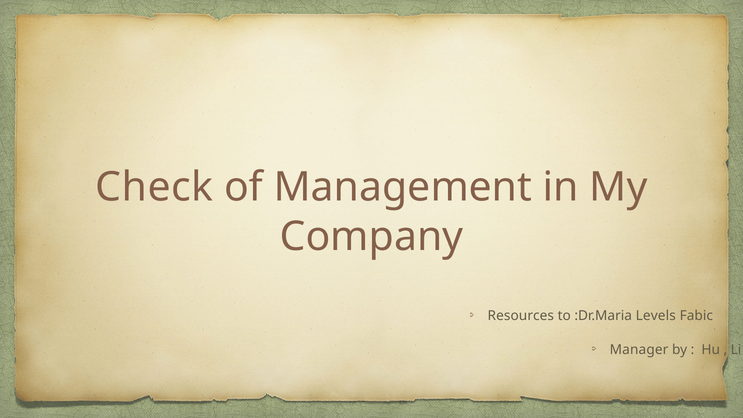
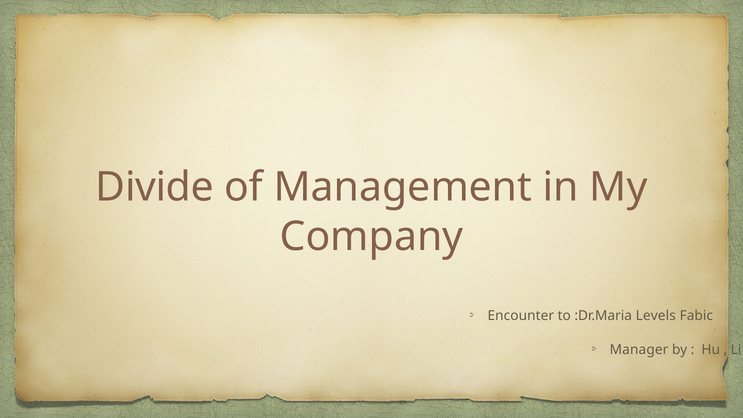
Check: Check -> Divide (155, 187)
Resources: Resources -> Encounter (521, 316)
